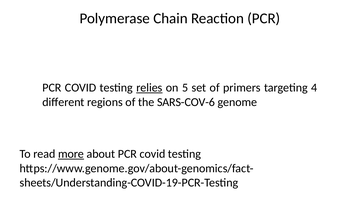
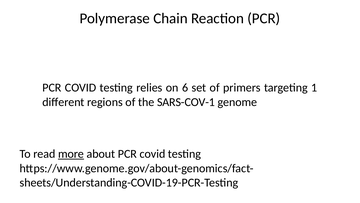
relies underline: present -> none (149, 87)
5: 5 -> 6 (185, 87)
4: 4 -> 1 (314, 87)
SARS-COV-6: SARS-COV-6 -> SARS-COV-1 (186, 102)
